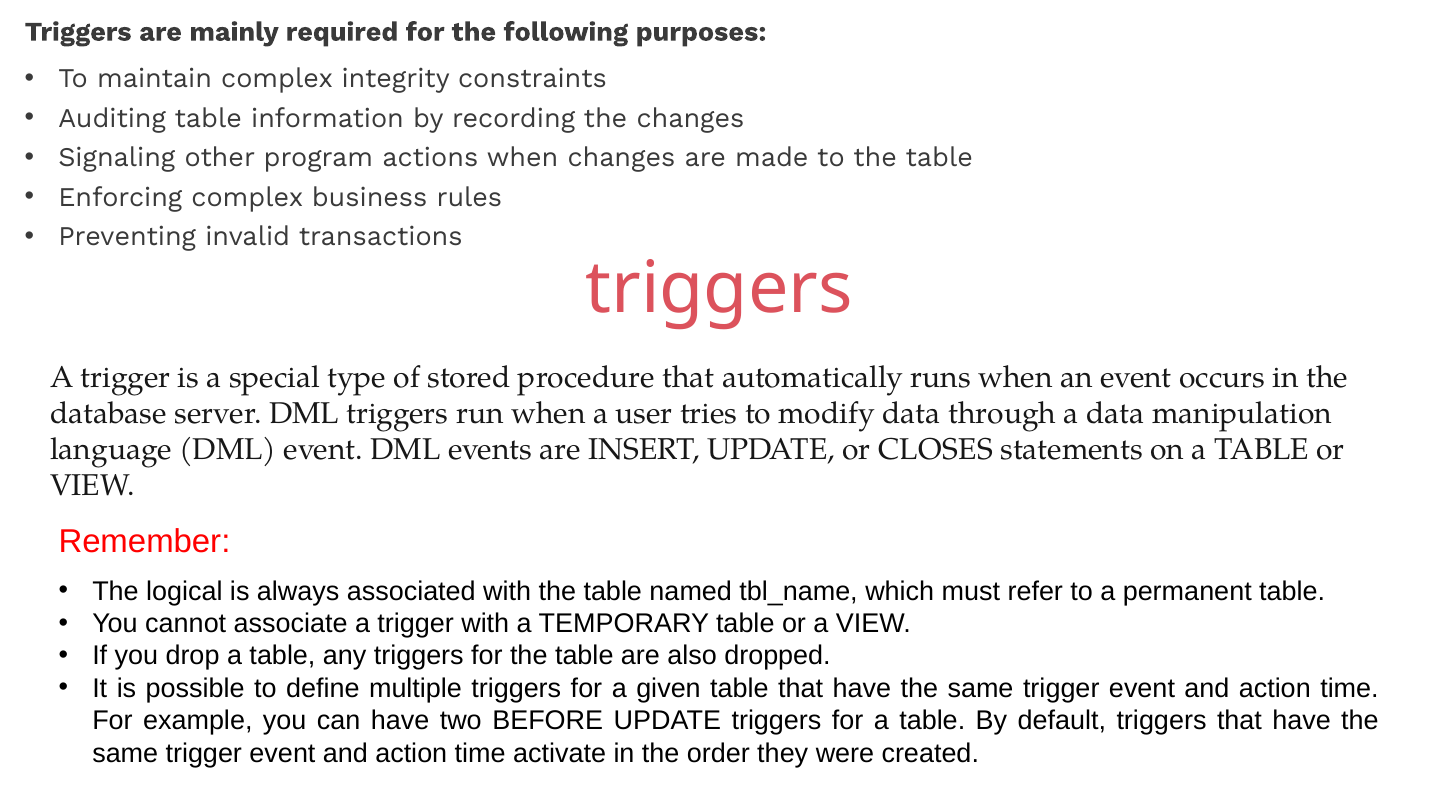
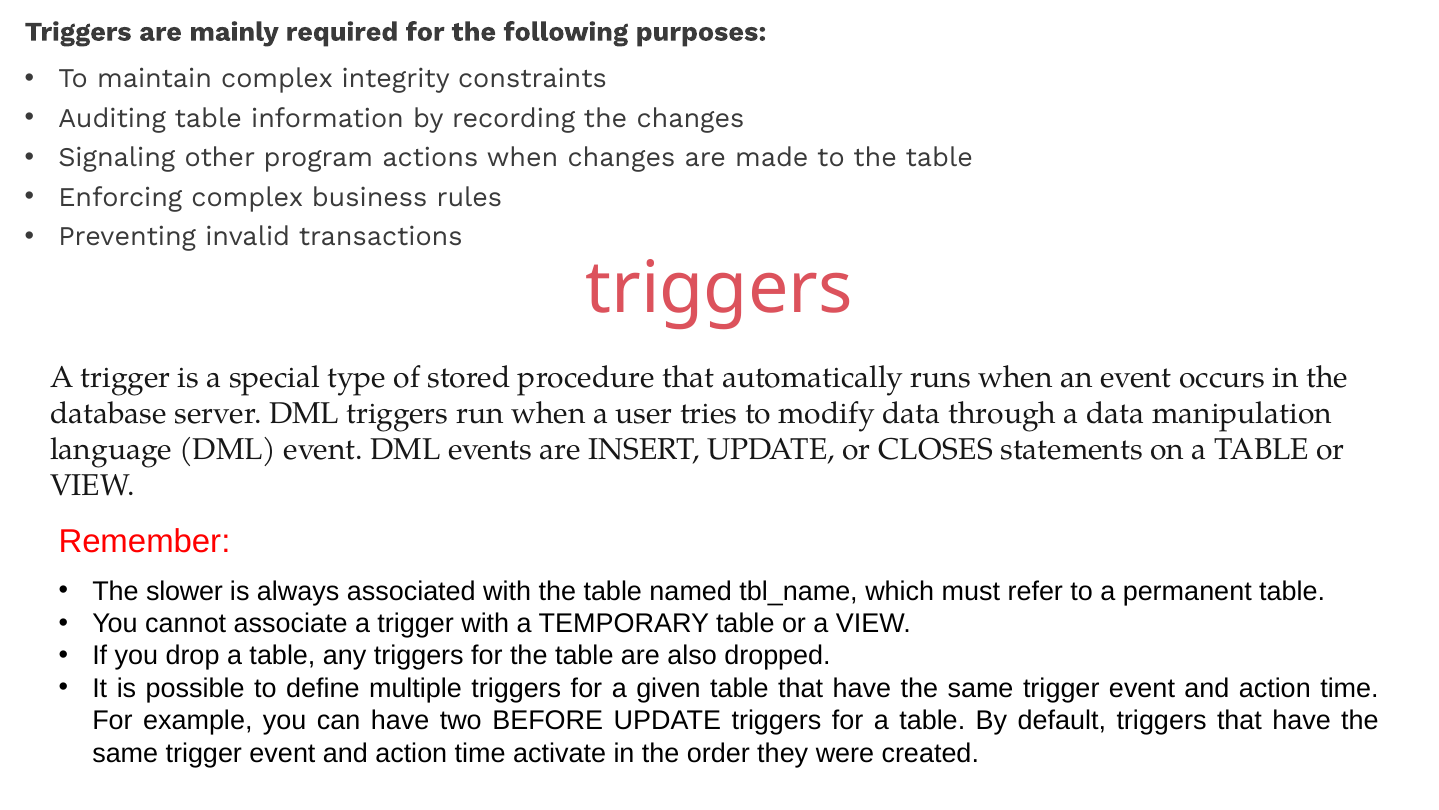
logical: logical -> slower (185, 591)
